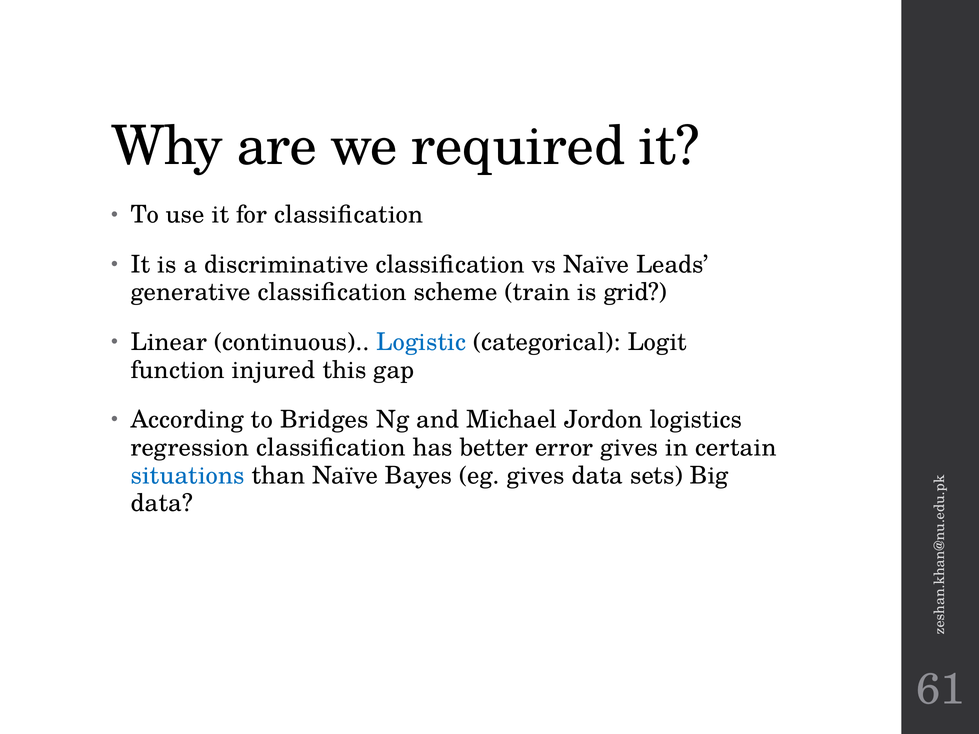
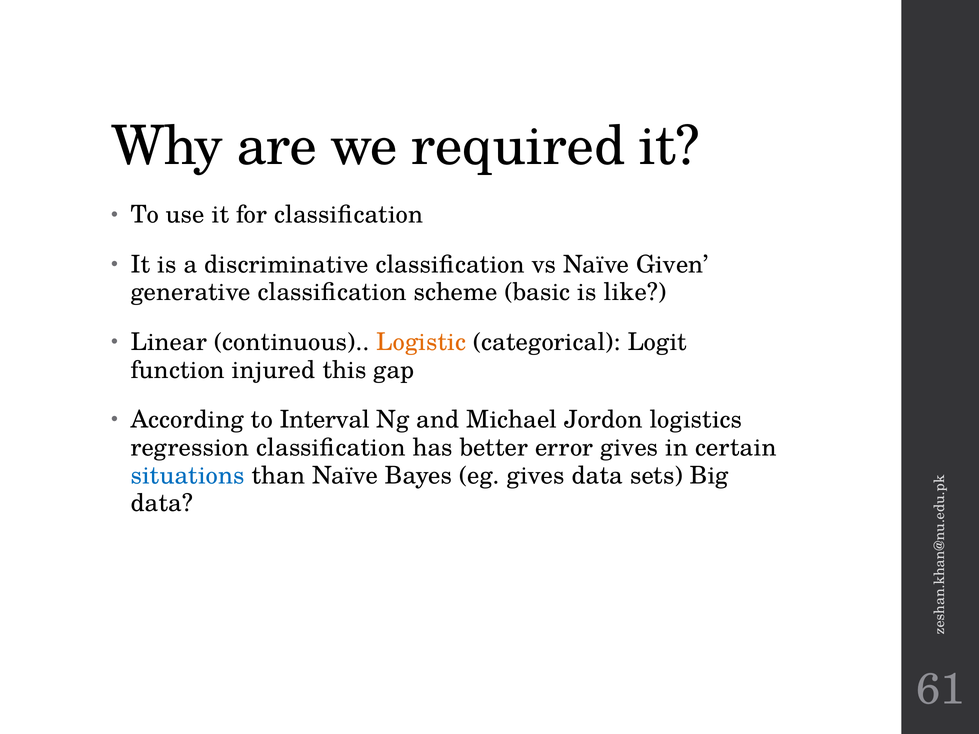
Leads: Leads -> Given (672, 265)
train: train -> basic (537, 293)
grid: grid -> like (635, 293)
Logistic colour: blue -> orange (421, 342)
Bridges: Bridges -> Interval (325, 420)
